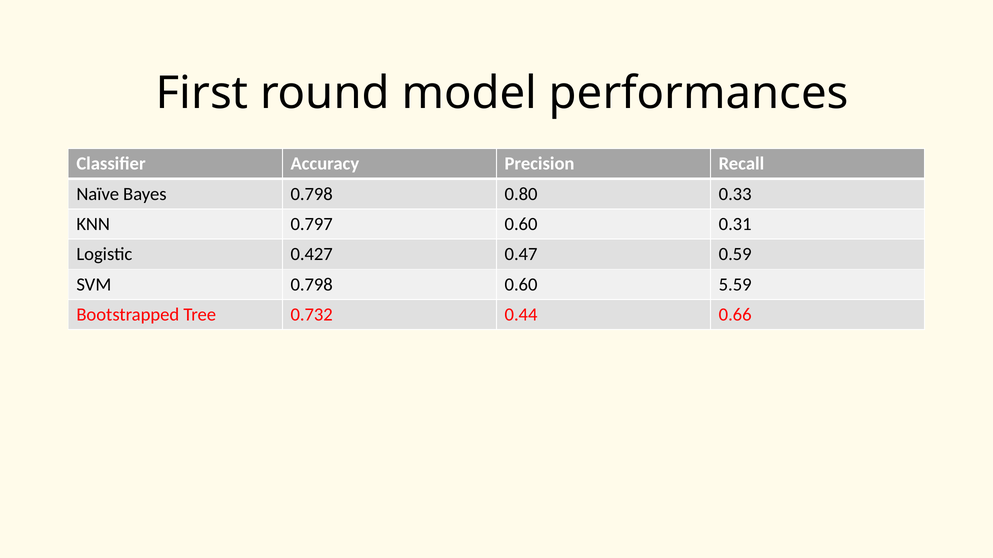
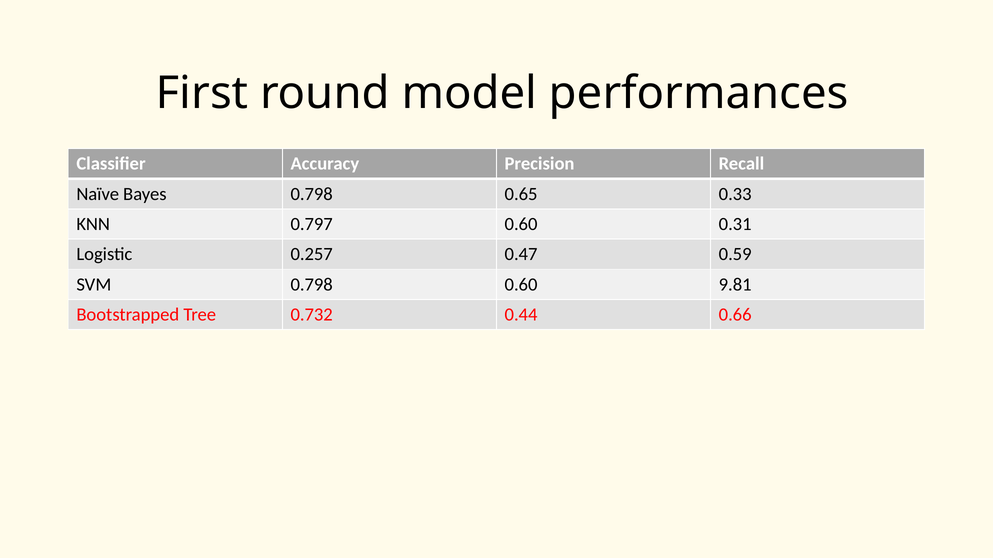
0.80: 0.80 -> 0.65 (521, 194)
0.427: 0.427 -> 0.257 (312, 255)
5.59: 5.59 -> 9.81 (735, 285)
